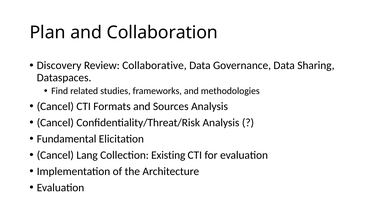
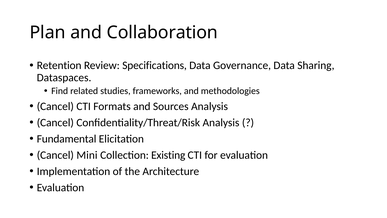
Discovery: Discovery -> Retention (59, 65)
Collaborative: Collaborative -> Specifications (155, 65)
Lang: Lang -> Mini (87, 155)
